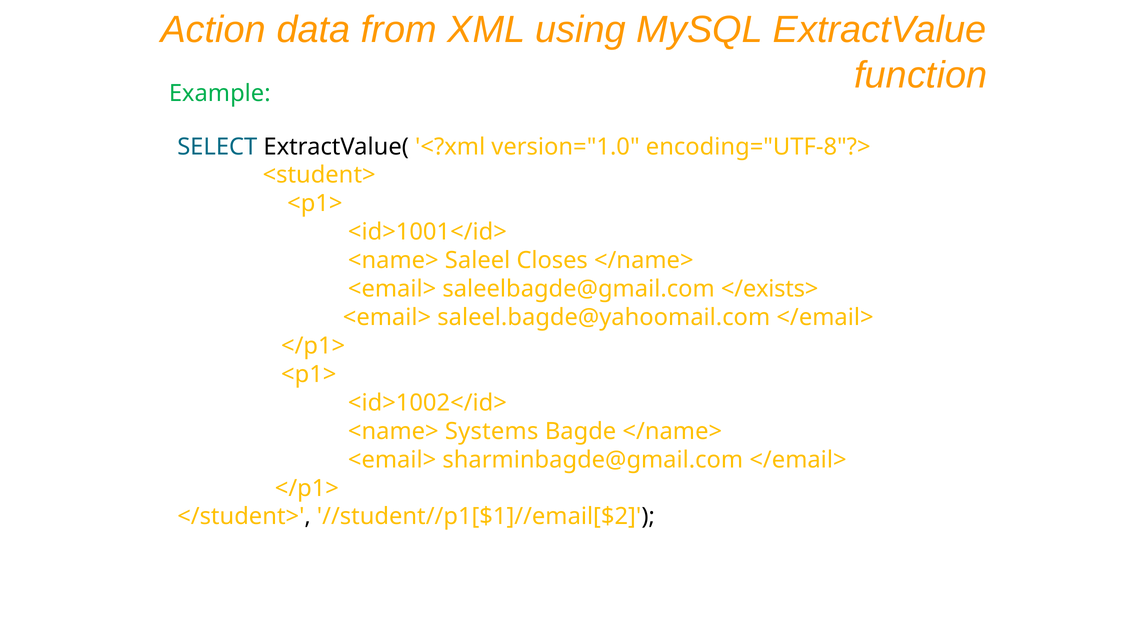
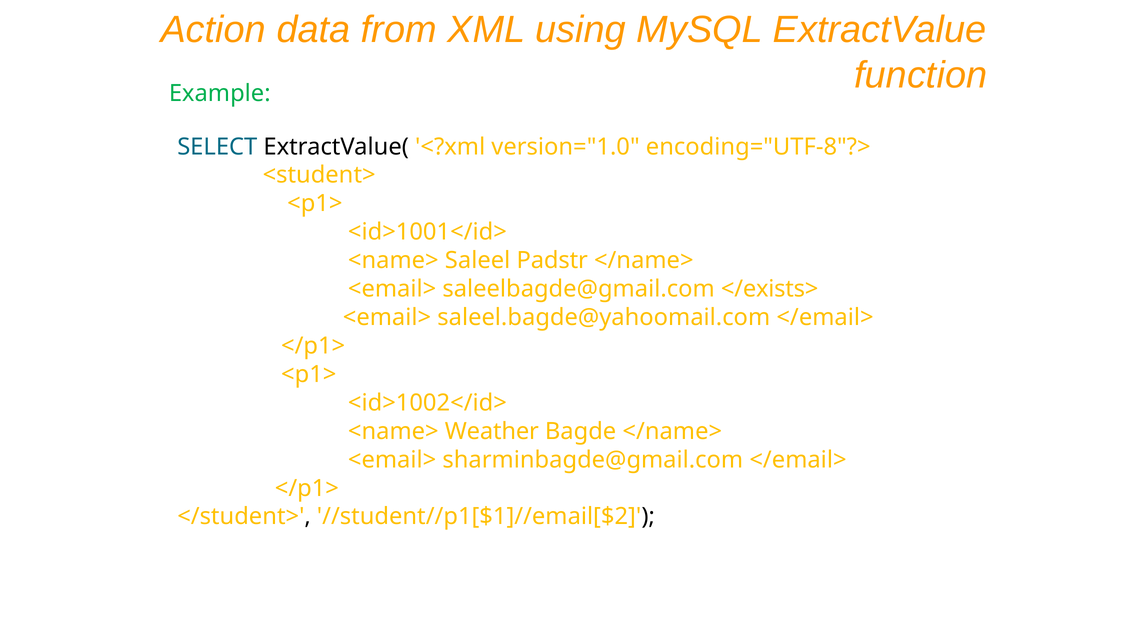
Closes: Closes -> Padstr (552, 261)
Systems: Systems -> Weather (492, 431)
